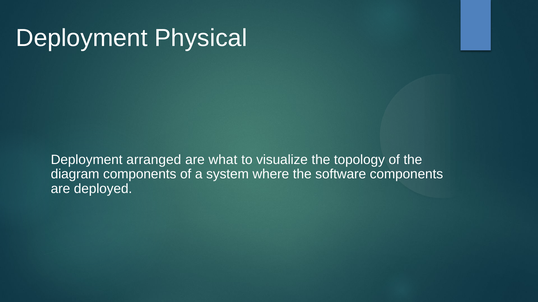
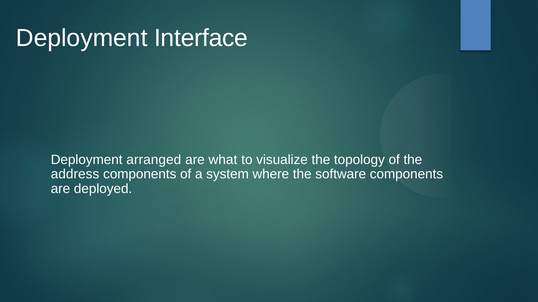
Physical: Physical -> Interface (201, 38)
diagram: diagram -> address (75, 174)
